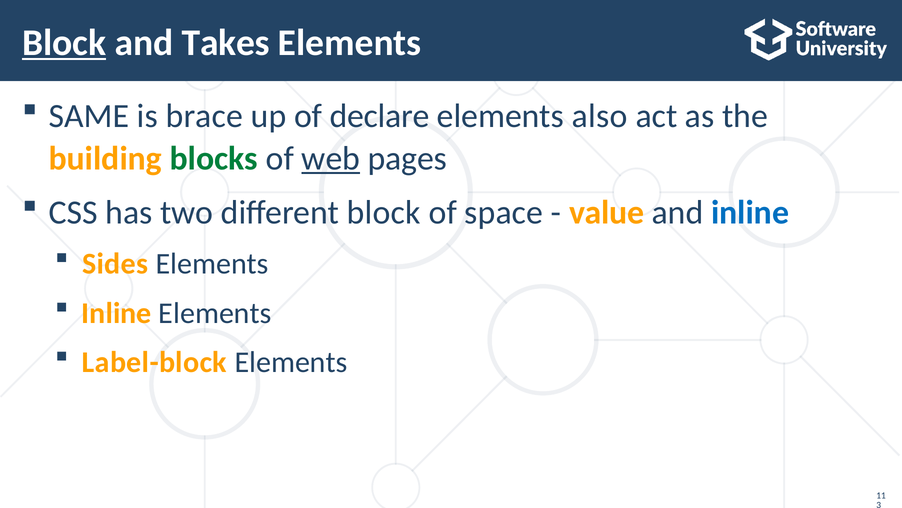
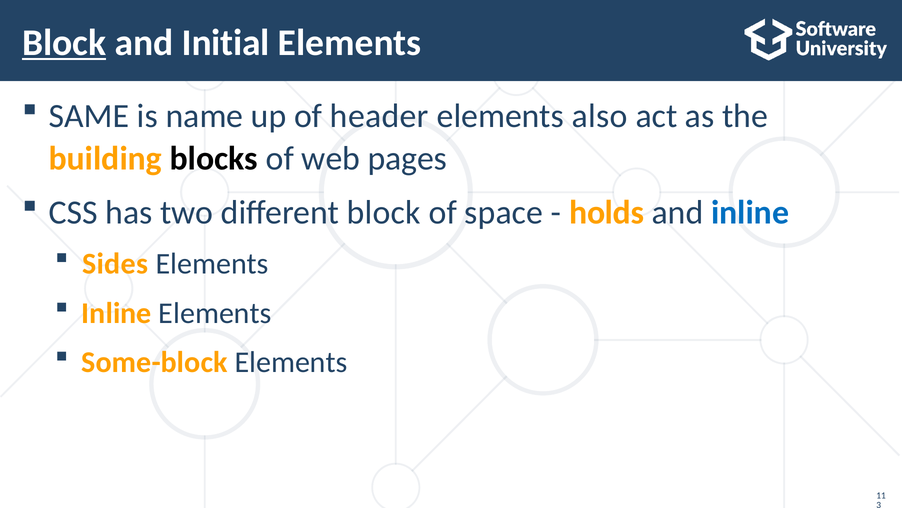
Takes: Takes -> Initial (226, 43)
brace: brace -> name (204, 116)
declare: declare -> header (379, 116)
blocks colour: green -> black (214, 158)
web underline: present -> none (331, 158)
value: value -> holds (607, 212)
Label-block: Label-block -> Some-block (155, 362)
